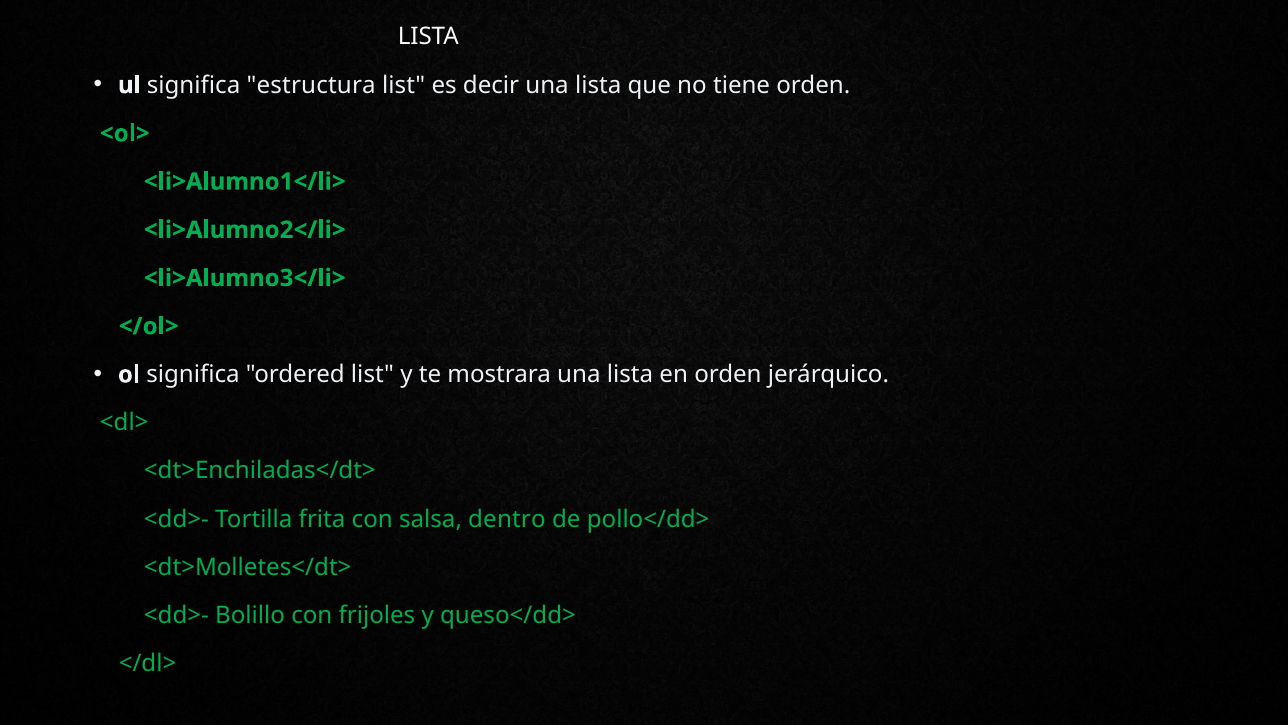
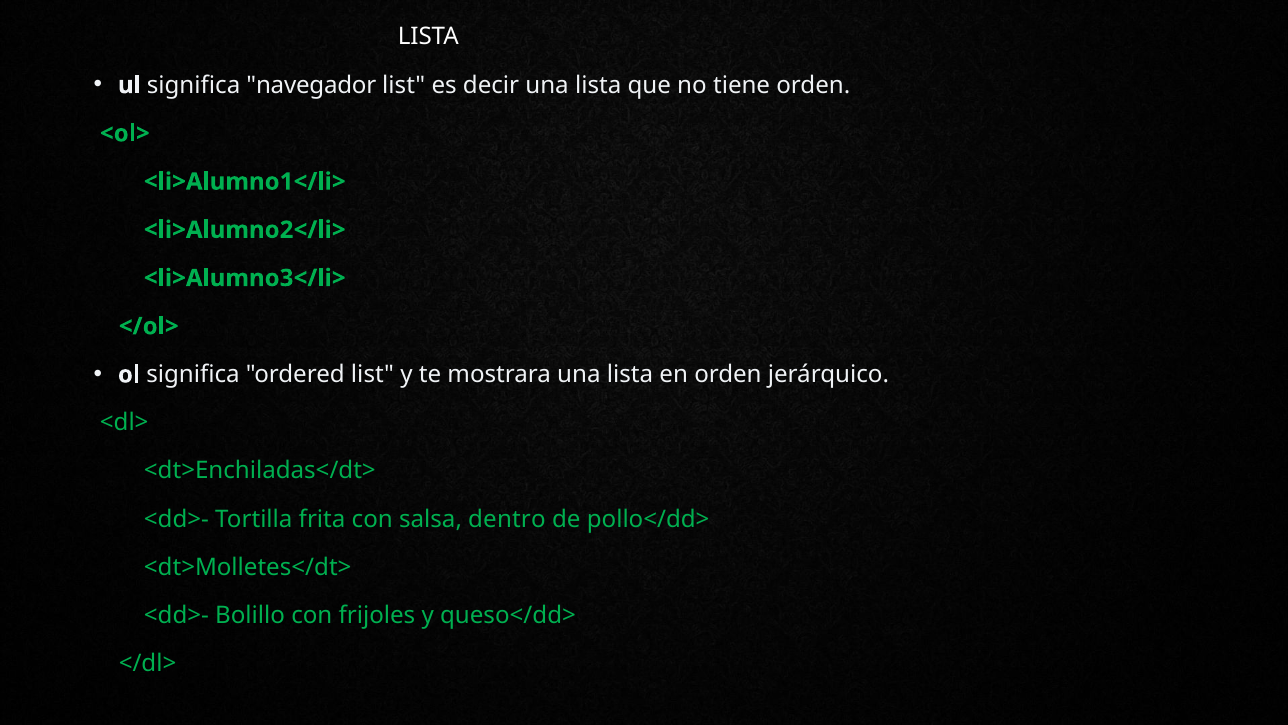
estructura: estructura -> navegador (311, 85)
